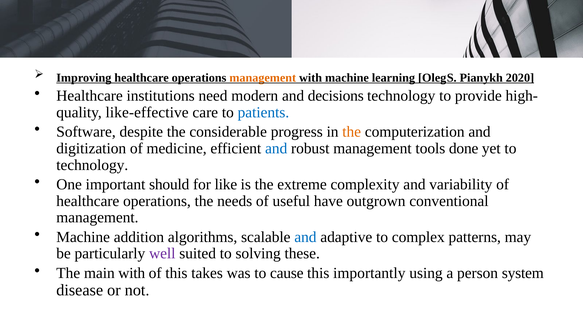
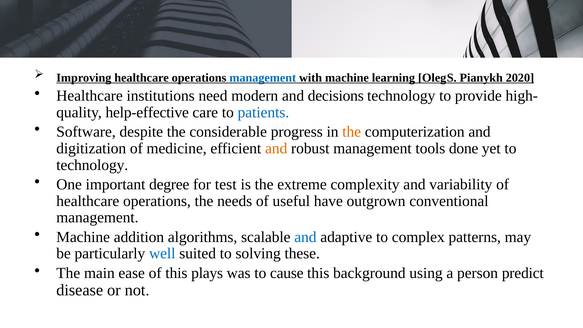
management colour: orange -> blue (263, 78)
like-effective: like-effective -> help-effective (147, 112)
and colour: blue -> orange (276, 148)
should: should -> degree (169, 184)
like: like -> test (226, 184)
well colour: purple -> blue (162, 254)
main with: with -> ease (132, 273)
takes: takes -> plays (207, 273)
importantly: importantly -> background (369, 273)
system: system -> predict (523, 273)
